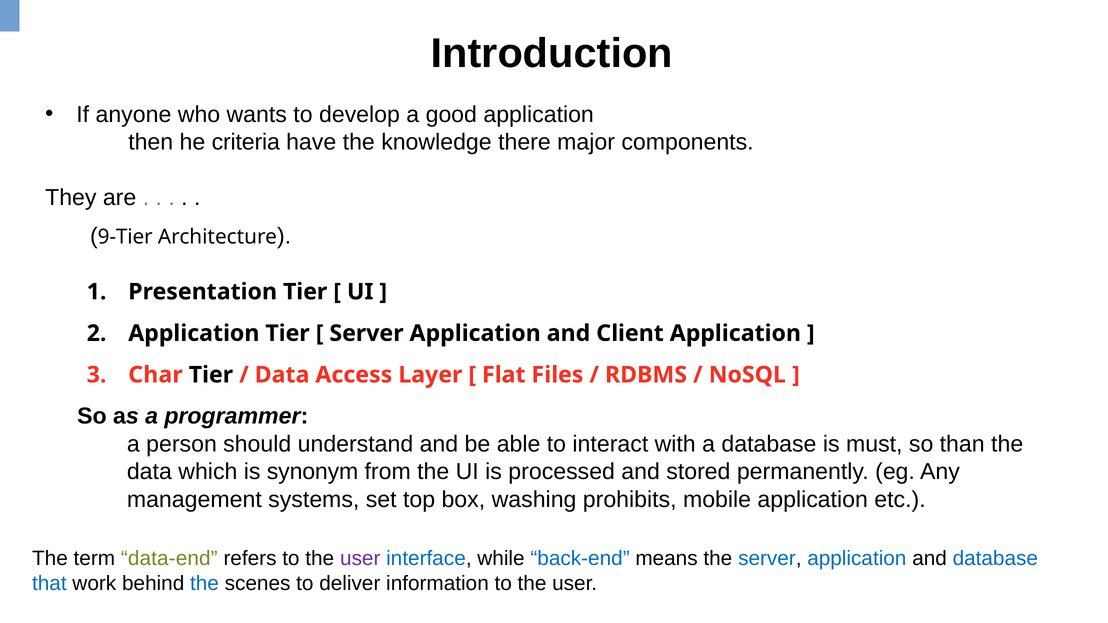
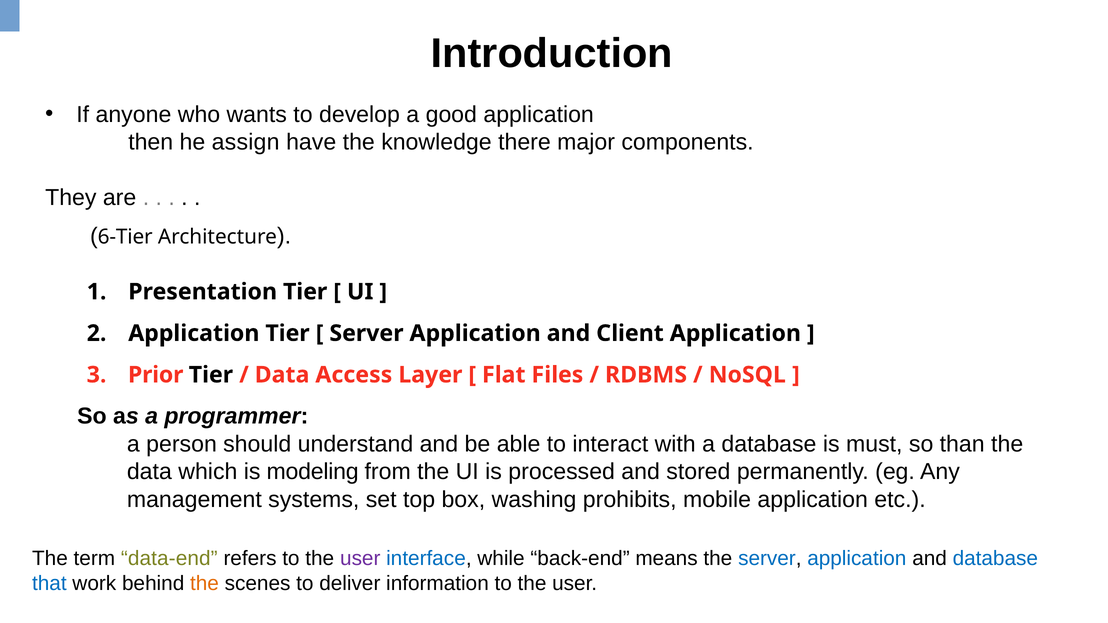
criteria: criteria -> assign (246, 142)
9-Tier: 9-Tier -> 6-Tier (125, 237)
Char: Char -> Prior (156, 375)
synonym: synonym -> modeling (313, 472)
back-end colour: blue -> black (580, 559)
the colour: blue -> orange (204, 584)
